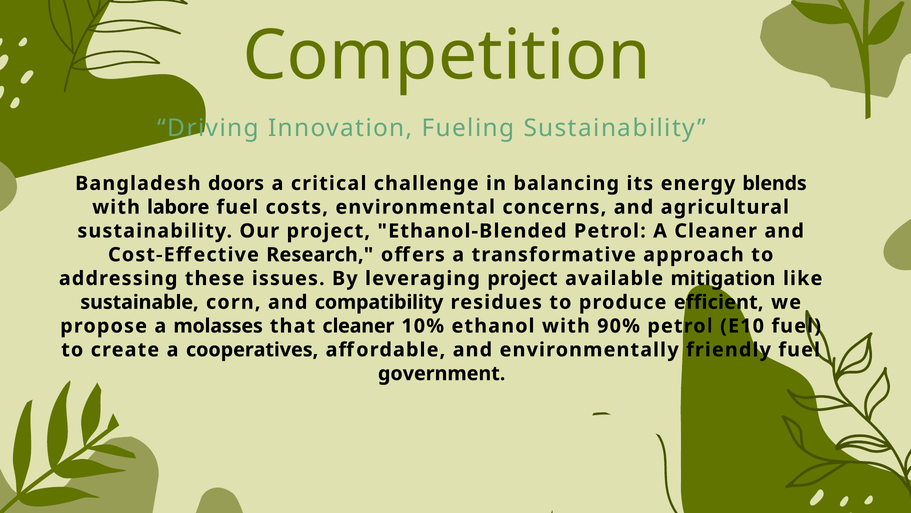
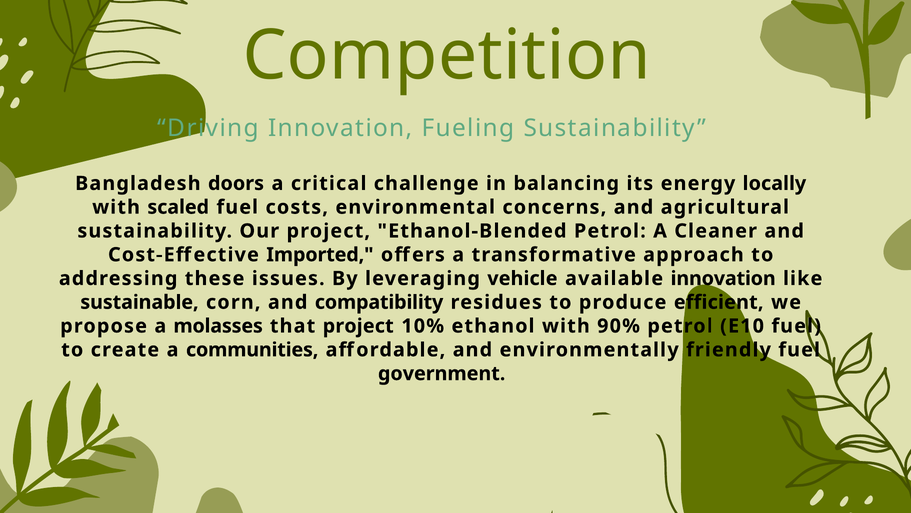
blends: blends -> locally (774, 183)
labore: labore -> scaled (178, 207)
Research: Research -> Imported (320, 254)
leveraging project: project -> vehicle (522, 278)
available mitigation: mitigation -> innovation (723, 278)
that cleaner: cleaner -> project (358, 326)
cooperatives: cooperatives -> communities (252, 349)
